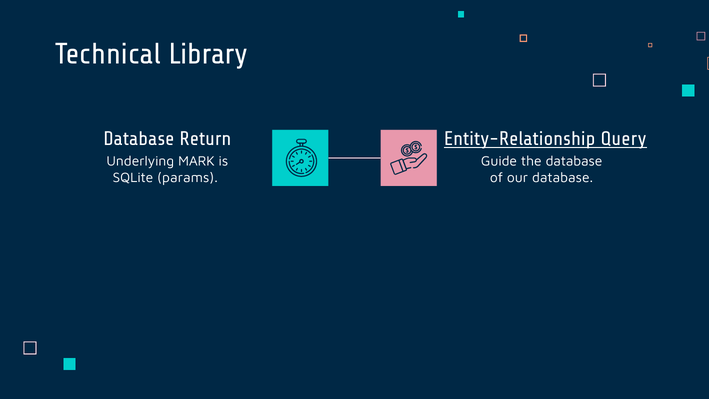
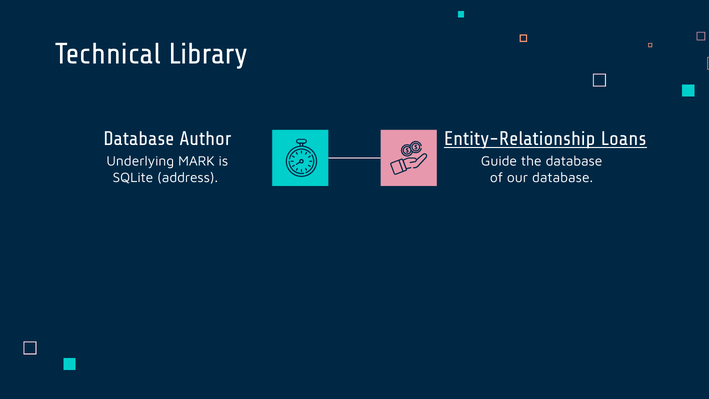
Return: Return -> Author (205, 139)
Query: Query -> Loans (624, 139)
params: params -> address (188, 178)
